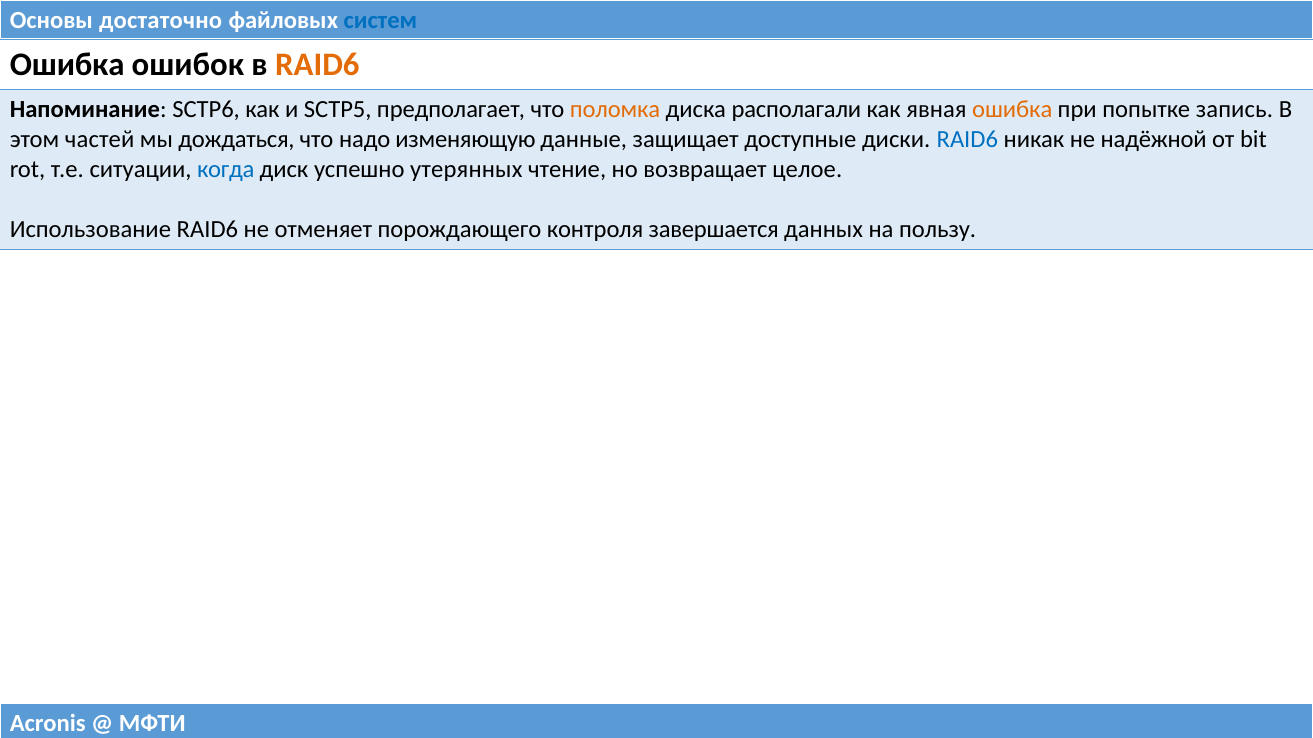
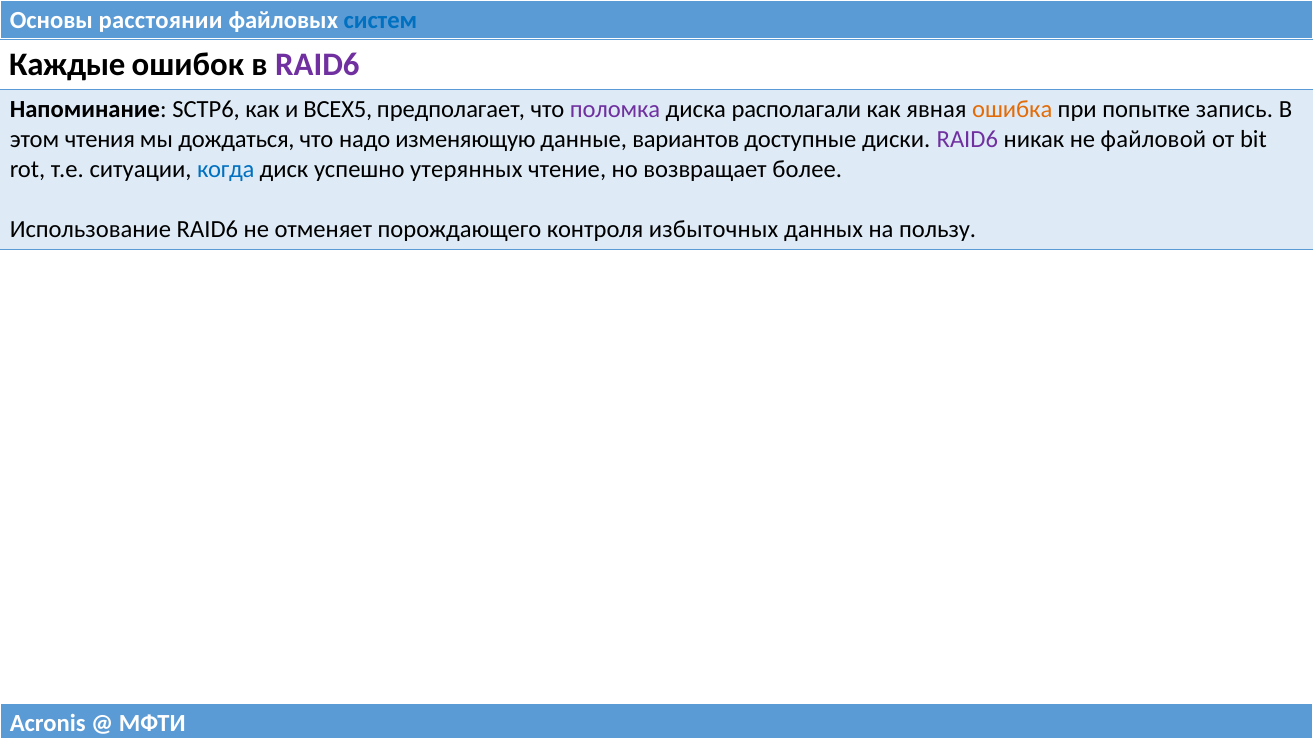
достаточно: достаточно -> расстоянии (161, 20)
Ошибка: Ошибка -> Каждые (67, 65)
RAID6 colour: orange -> purple (317, 65)
SCTP5: SCTP5 -> ВСЕХ5 (338, 110)
поломка colour: orange -> purple (615, 110)
частей: частей -> чтения (100, 140)
защищает: защищает -> вариантов (686, 140)
RAID6 colour: blue -> purple (967, 140)
надёжной: надёжной -> файловой (1153, 140)
целое: целое -> более (807, 170)
завершается: завершается -> избыточных (714, 230)
